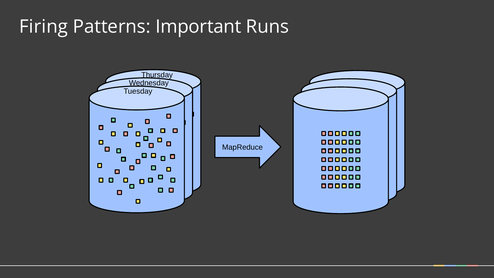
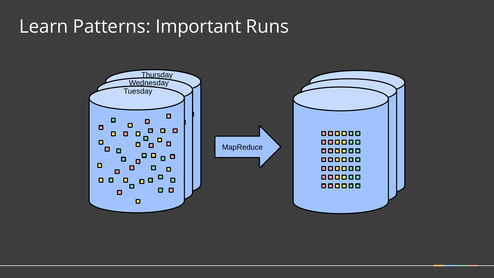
Firing: Firing -> Learn (44, 27)
